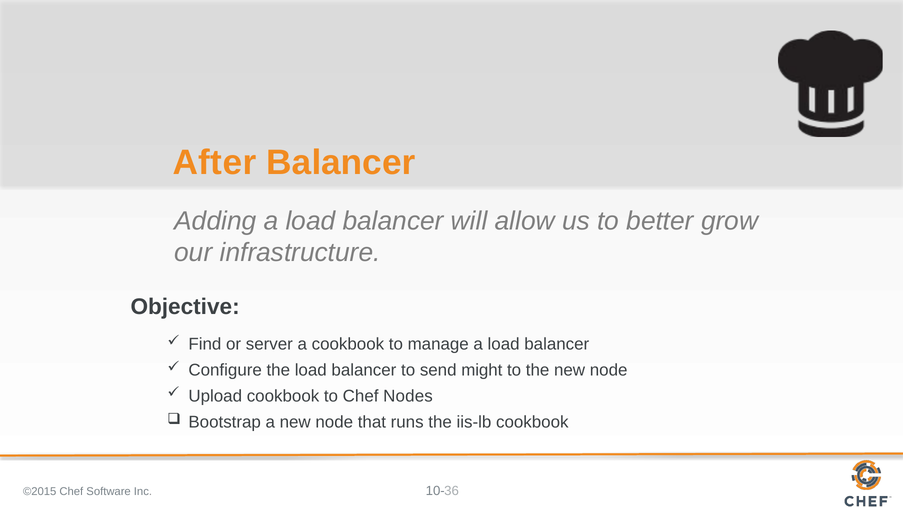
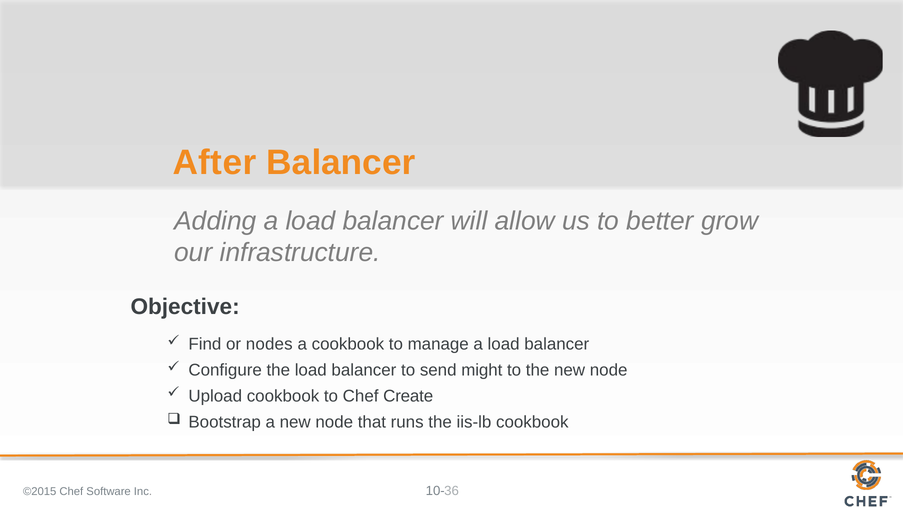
server: server -> nodes (269, 344)
Nodes: Nodes -> Create (408, 396)
